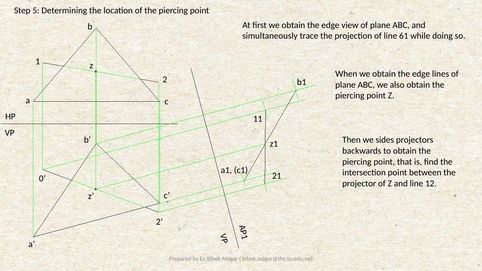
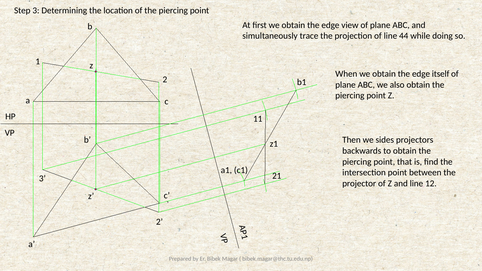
Step 5: 5 -> 3 (36, 11)
61: 61 -> 44 (404, 36)
lines: lines -> itself (441, 74)
0: 0 -> 3 (42, 179)
